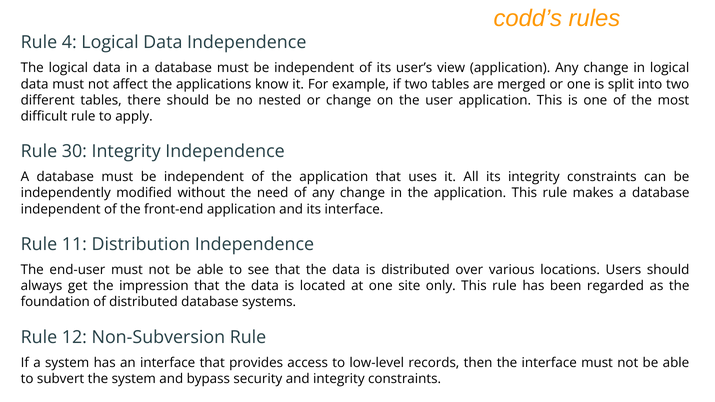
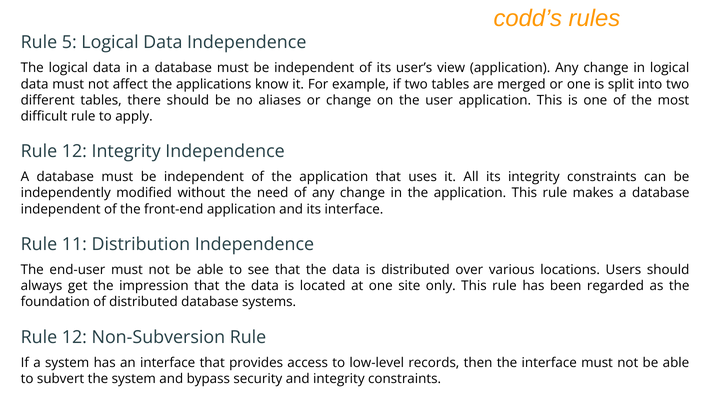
4: 4 -> 5 (69, 42)
nested: nested -> aliases (280, 100)
30: 30 -> 12 (74, 151)
